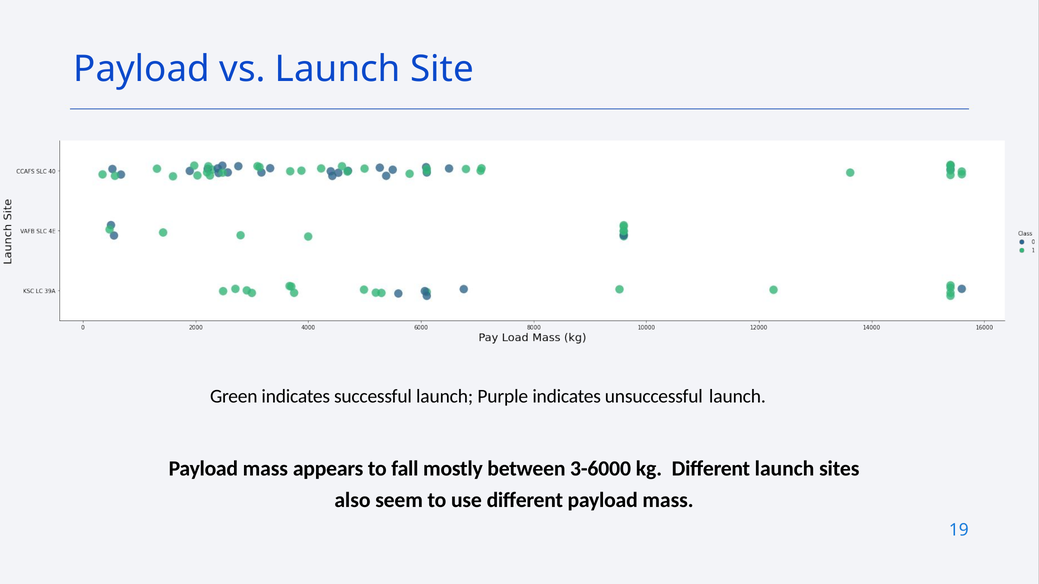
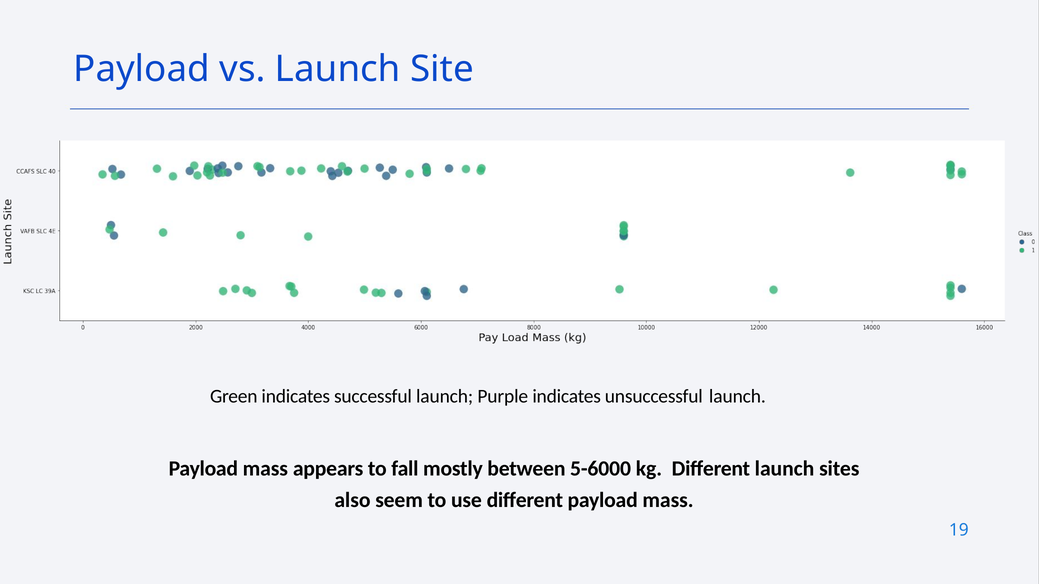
3-6000: 3-6000 -> 5-6000 (601, 469)
